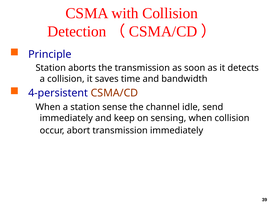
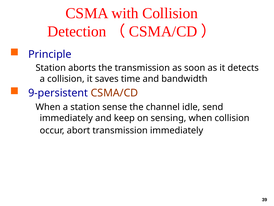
4-persistent: 4-persistent -> 9-persistent (58, 93)
